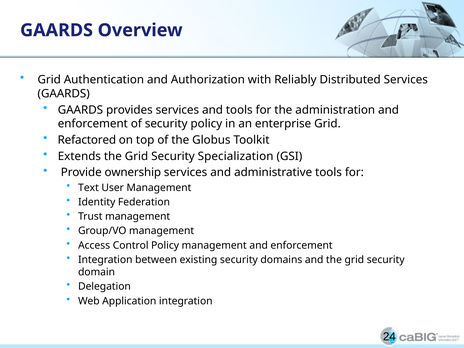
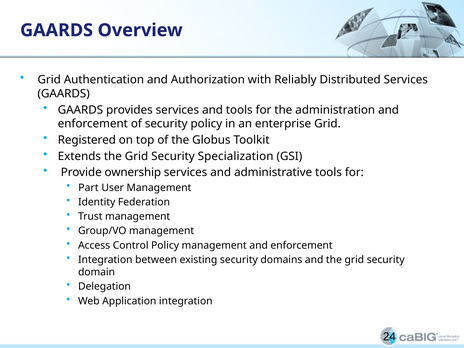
Refactored: Refactored -> Registered (87, 140)
Text: Text -> Part (88, 188)
